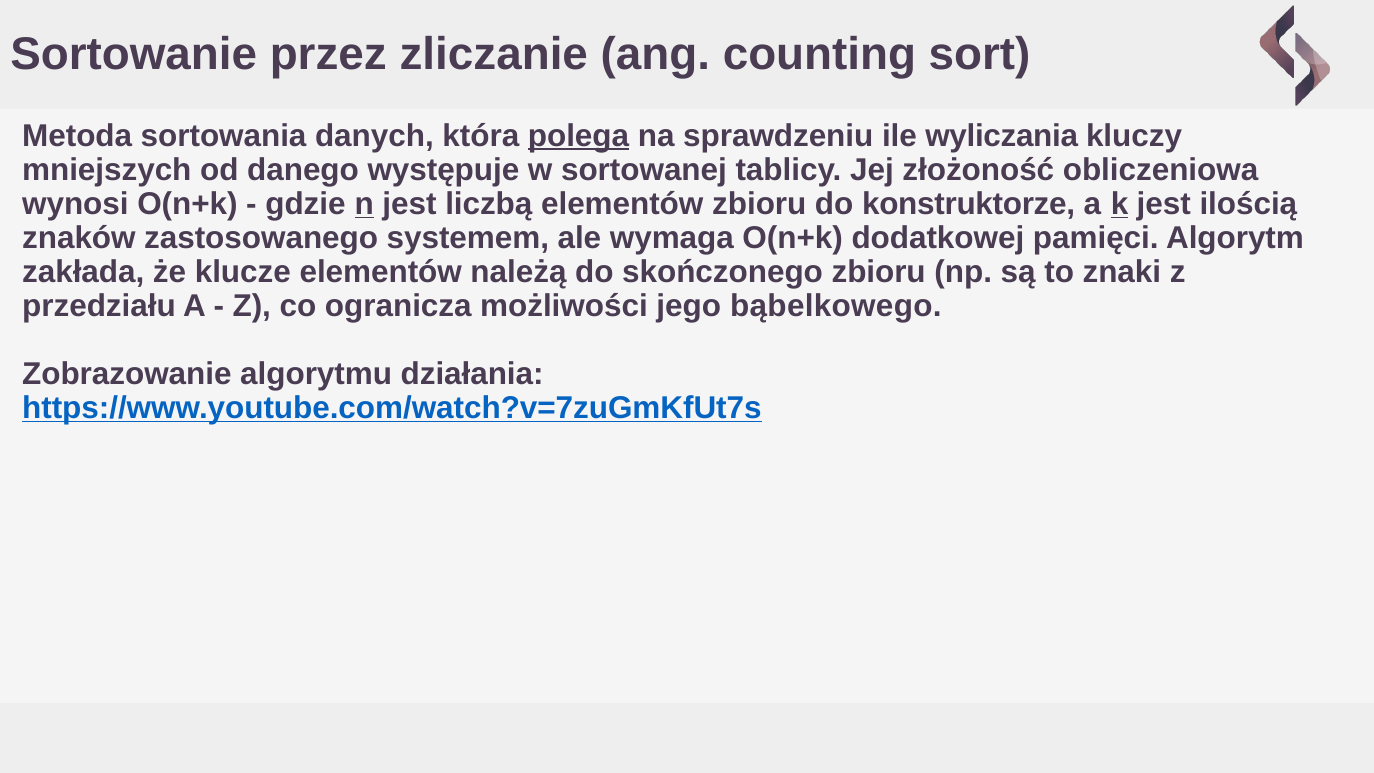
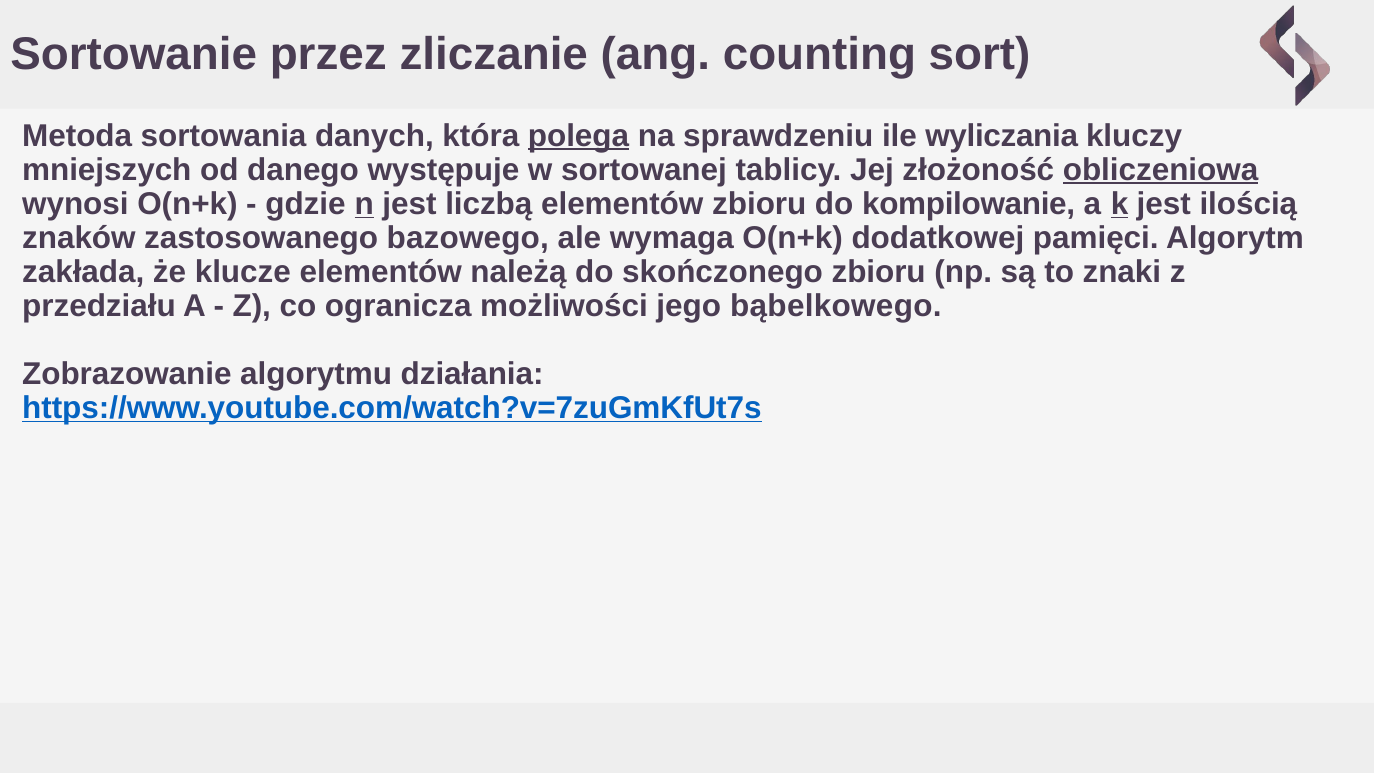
obliczeniowa underline: none -> present (1161, 170)
konstruktorze: konstruktorze -> kompilowanie (969, 204)
systemem: systemem -> bazowego (468, 238)
